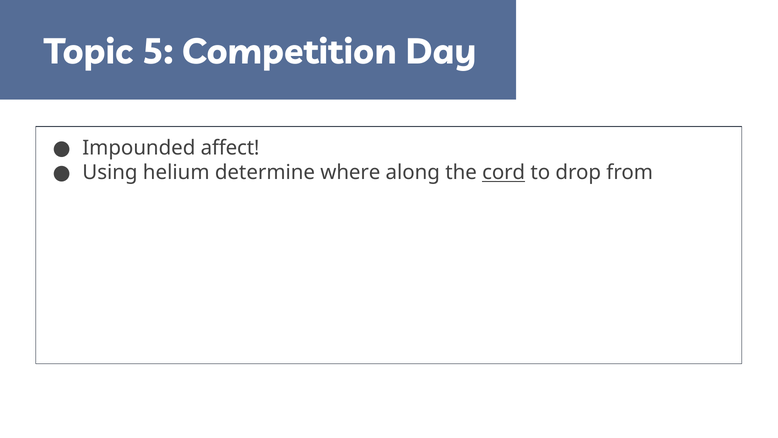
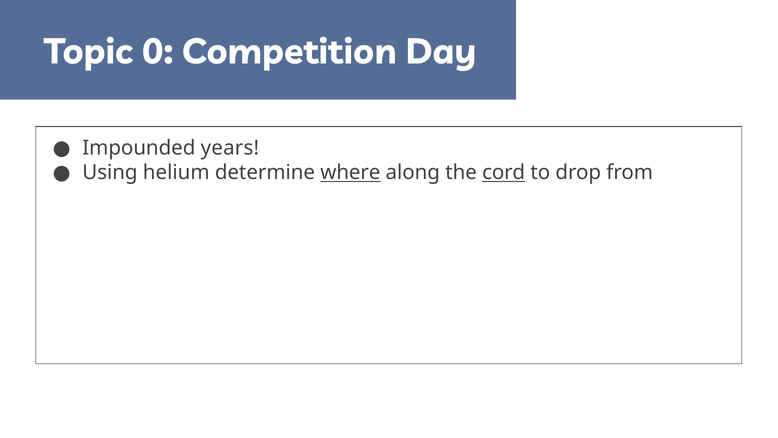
5: 5 -> 0 (158, 52)
affect: affect -> years (230, 148)
where underline: none -> present (350, 173)
